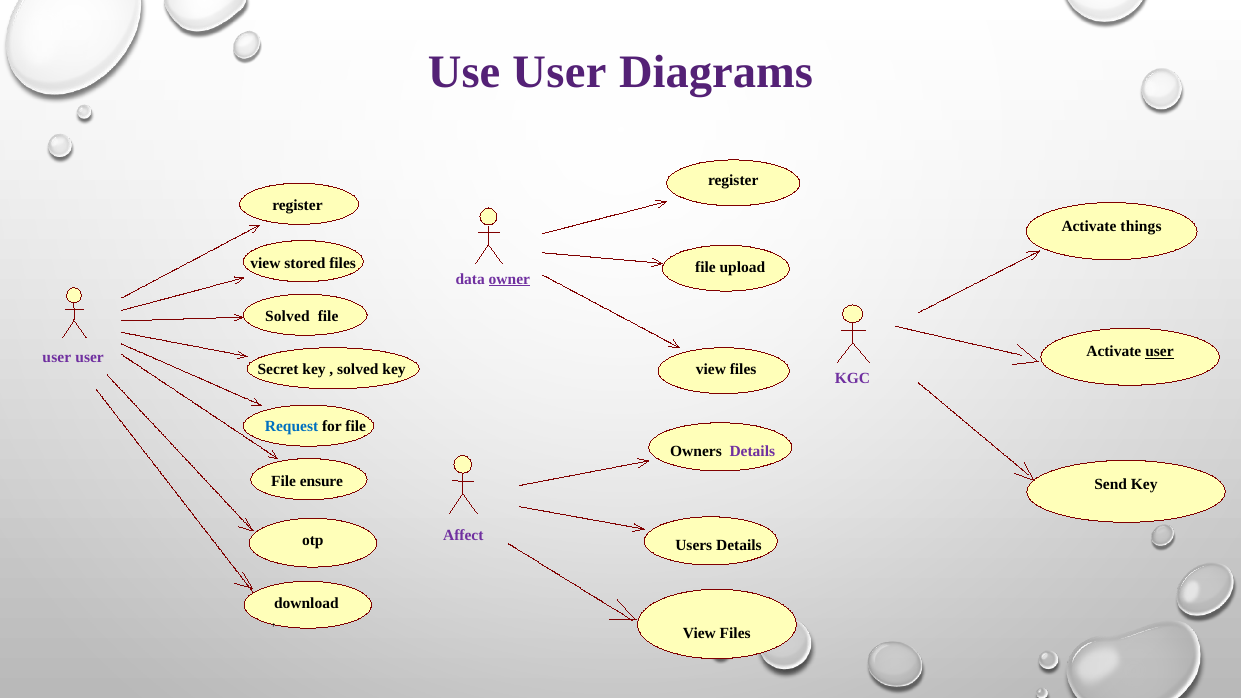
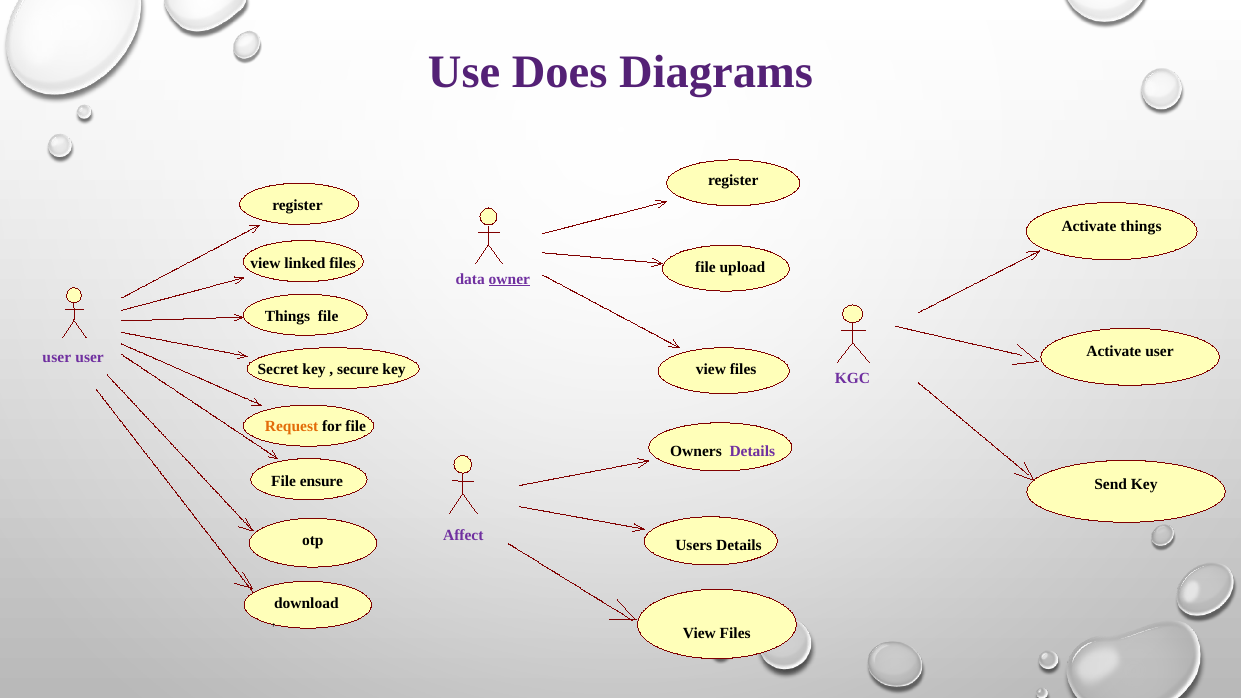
Use User: User -> Does (560, 72)
stored: stored -> linked (305, 264)
Solved: Solved -> Things (287, 316)
user underline: present -> none (1159, 352)
solved: solved -> secure (358, 369)
Request colour: blue -> orange (292, 426)
